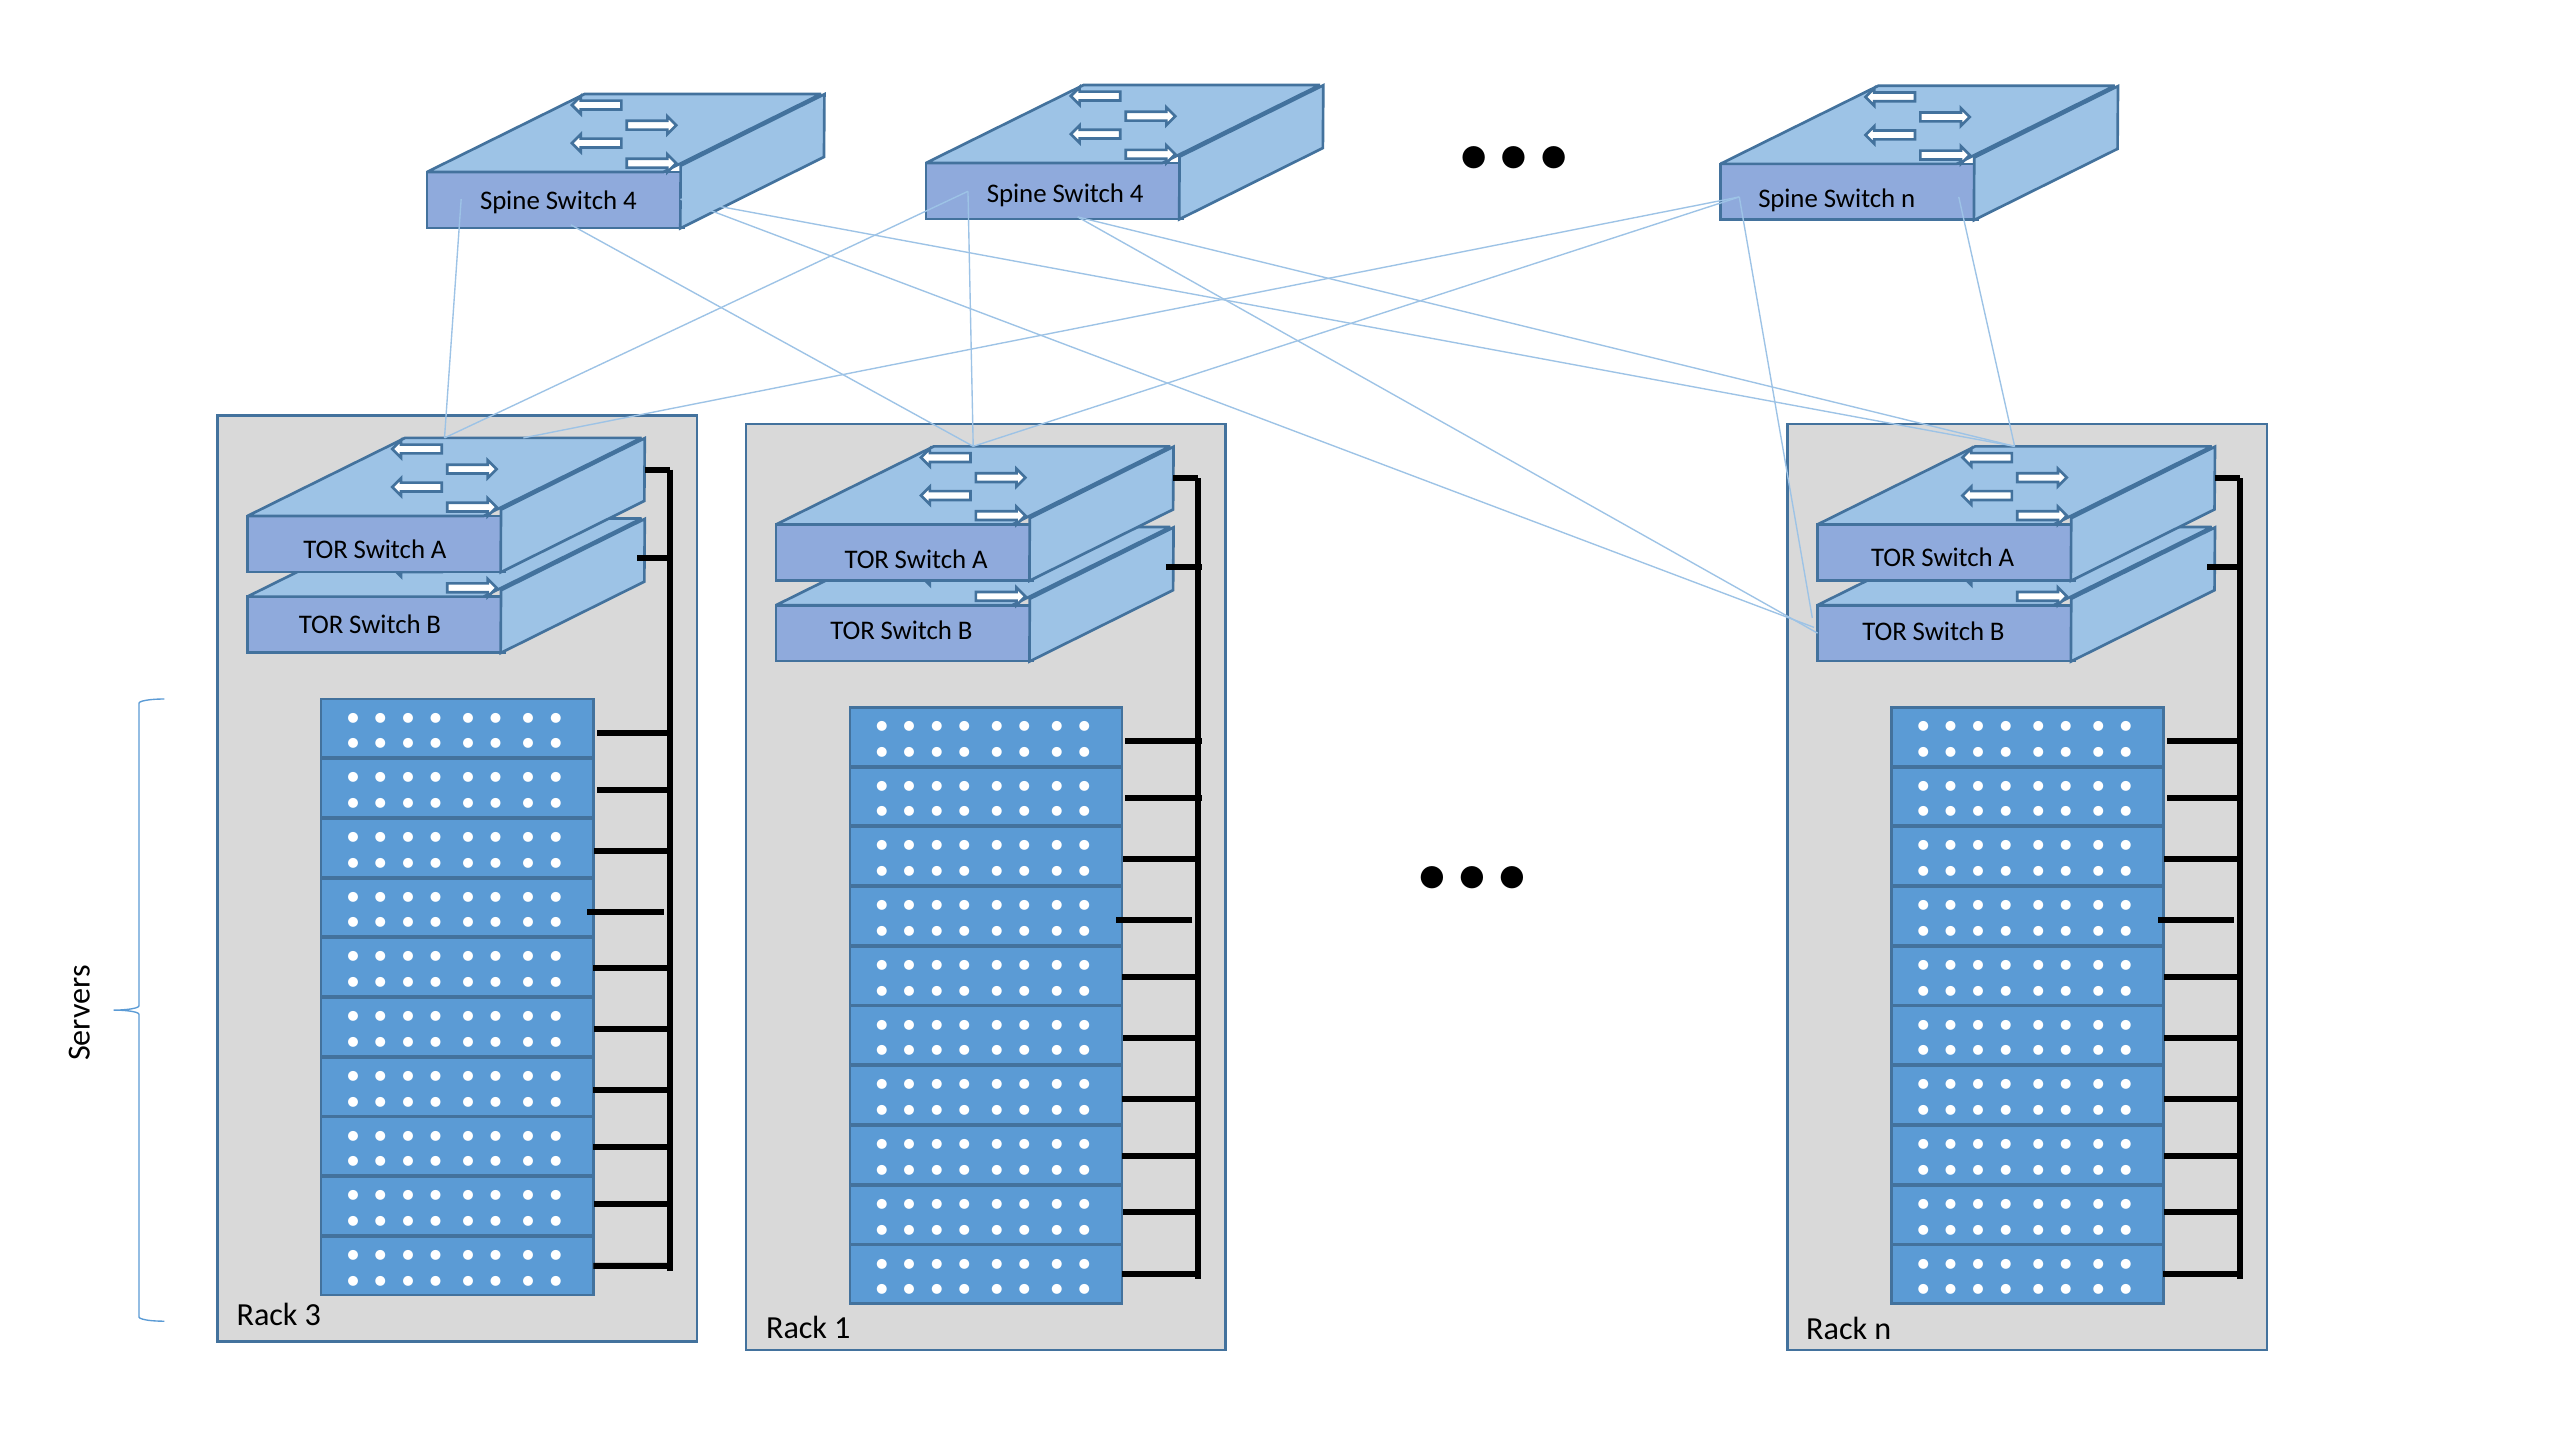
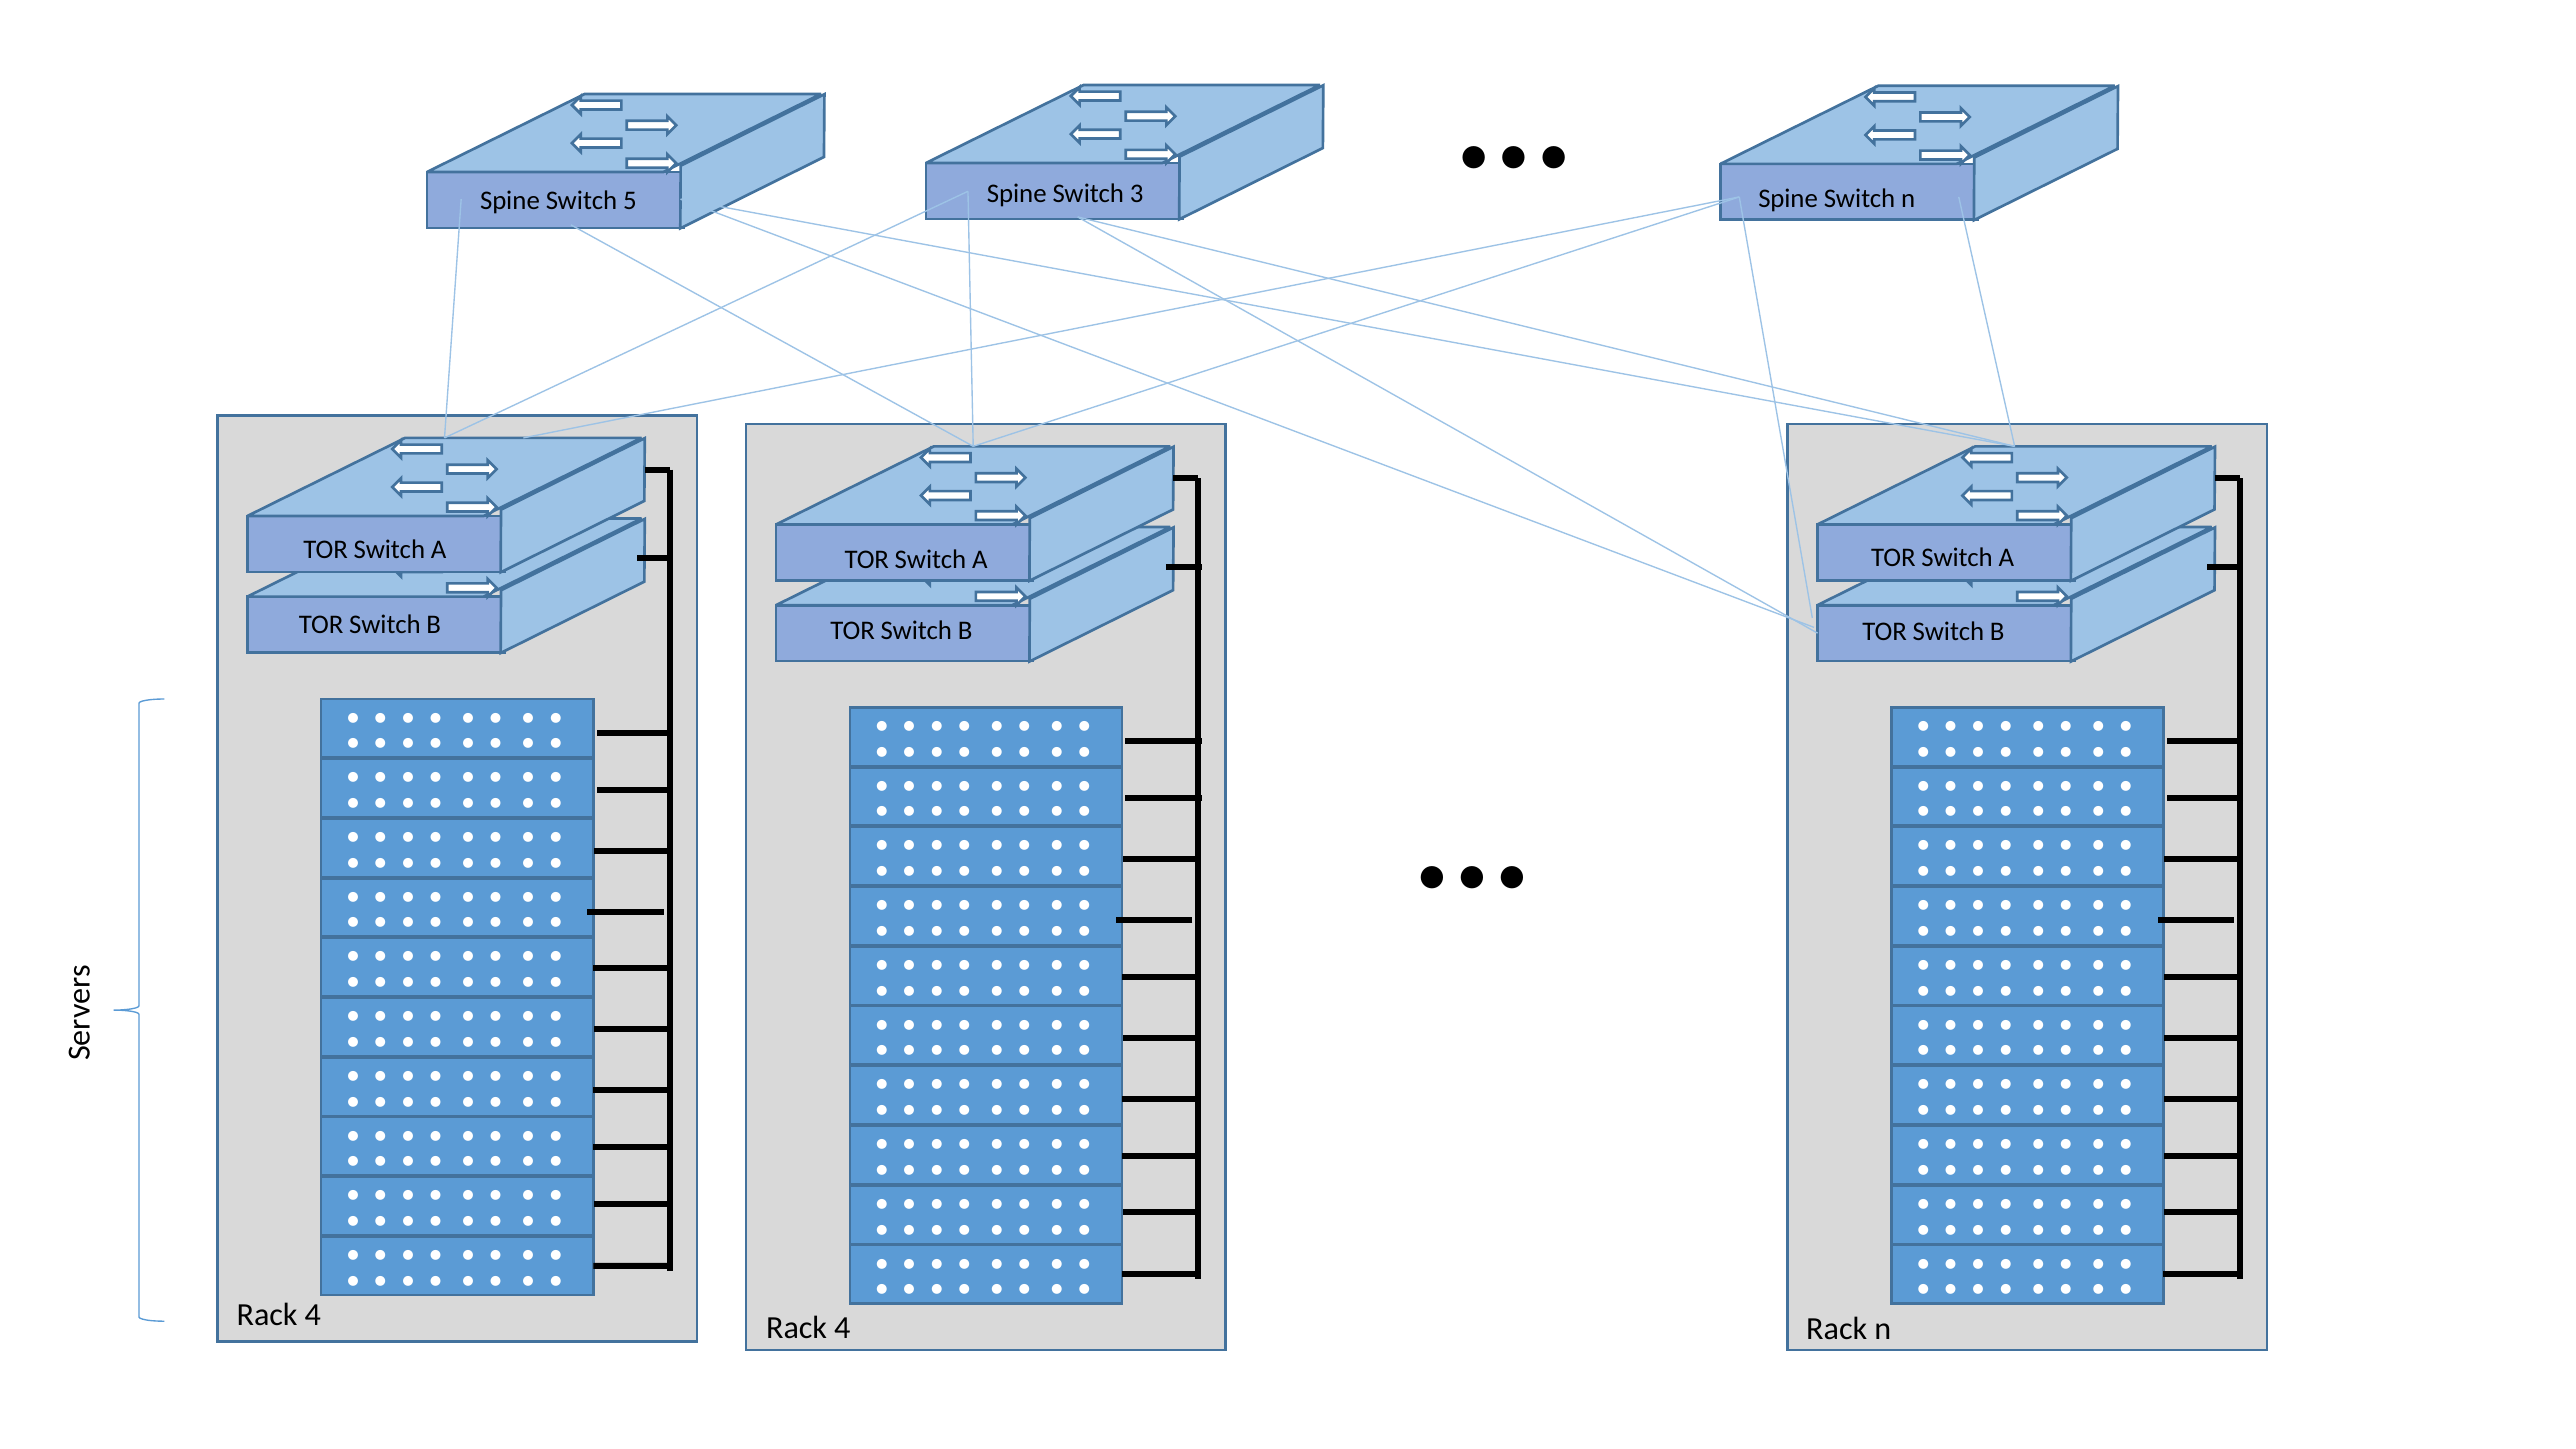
4: 4 -> 5 (630, 201)
4: 4 -> 3 (1137, 193)
3: 3 -> 4 (313, 1315)
1: 1 -> 4 (842, 1328)
